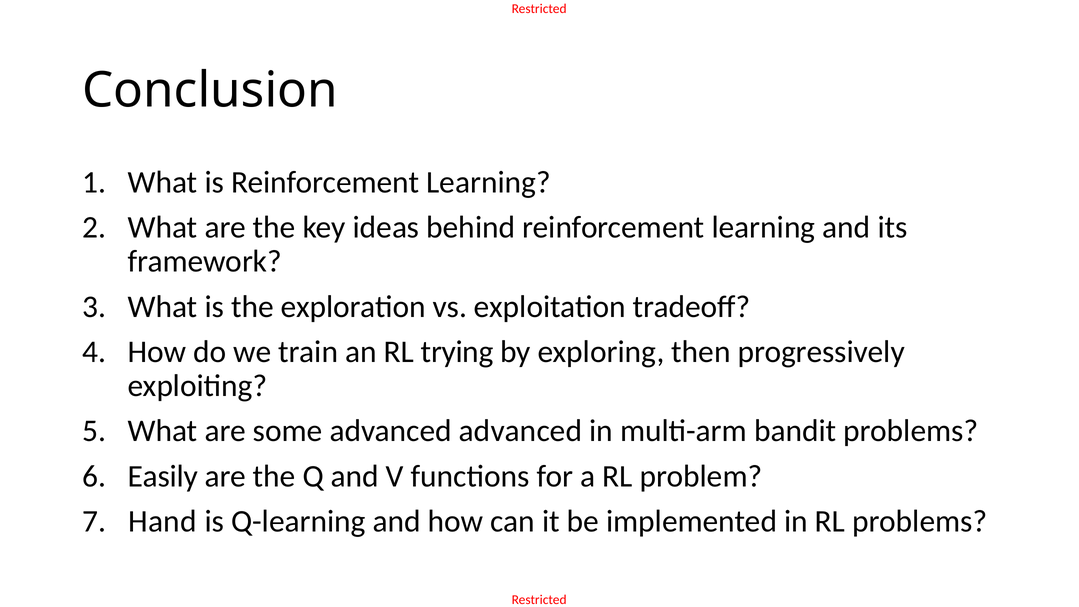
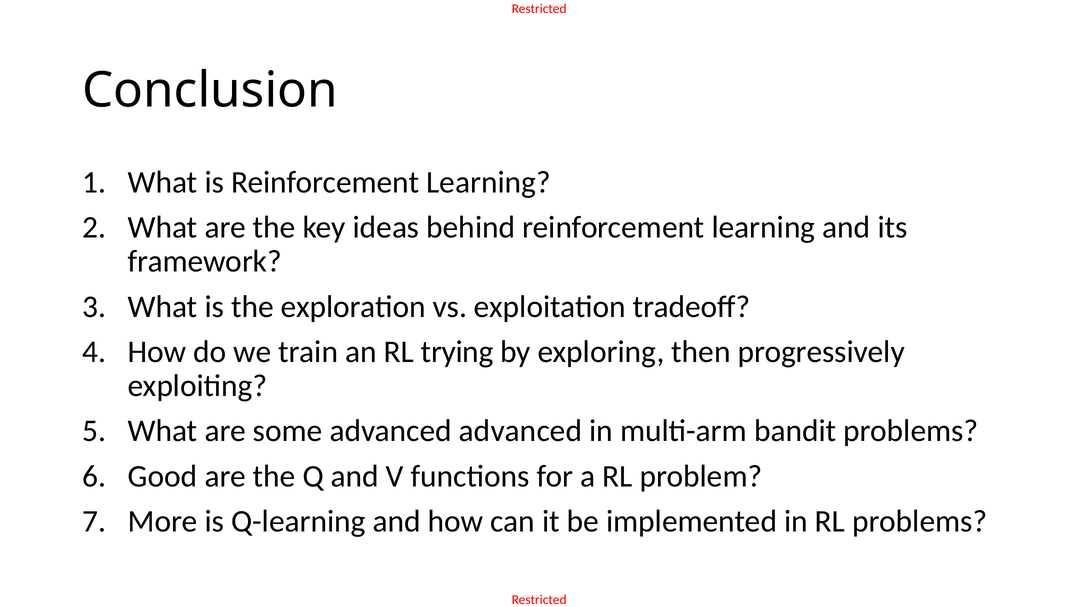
Easily: Easily -> Good (163, 476)
Hand: Hand -> More (163, 521)
